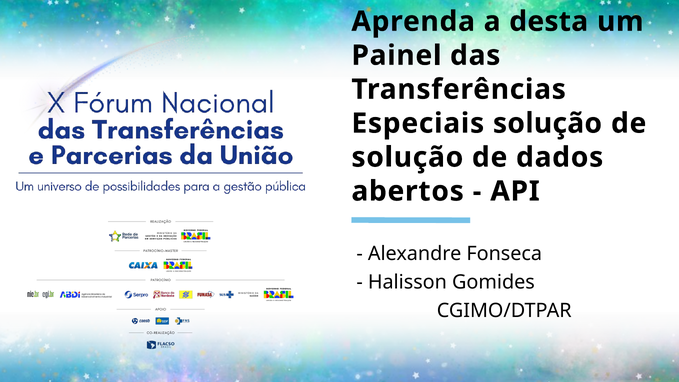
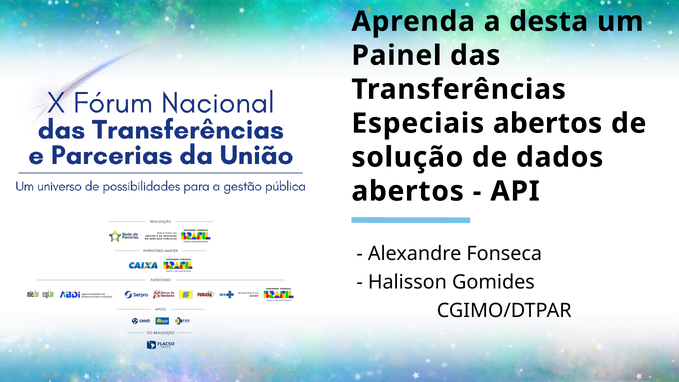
Especiais solução: solução -> abertos (548, 123)
